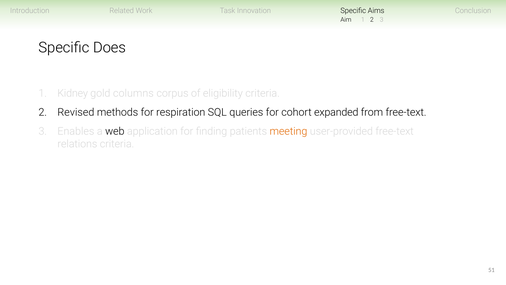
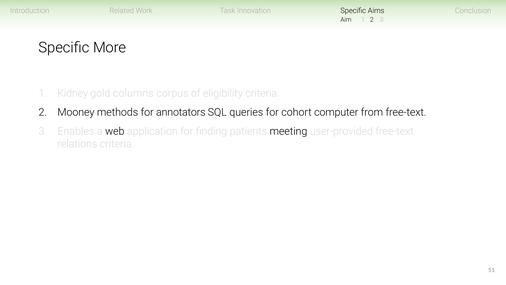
Does: Does -> More (110, 48)
Revised: Revised -> Mooney (76, 112)
respiration: respiration -> annotators (181, 112)
expanded: expanded -> computer (336, 112)
meeting colour: orange -> black (288, 131)
